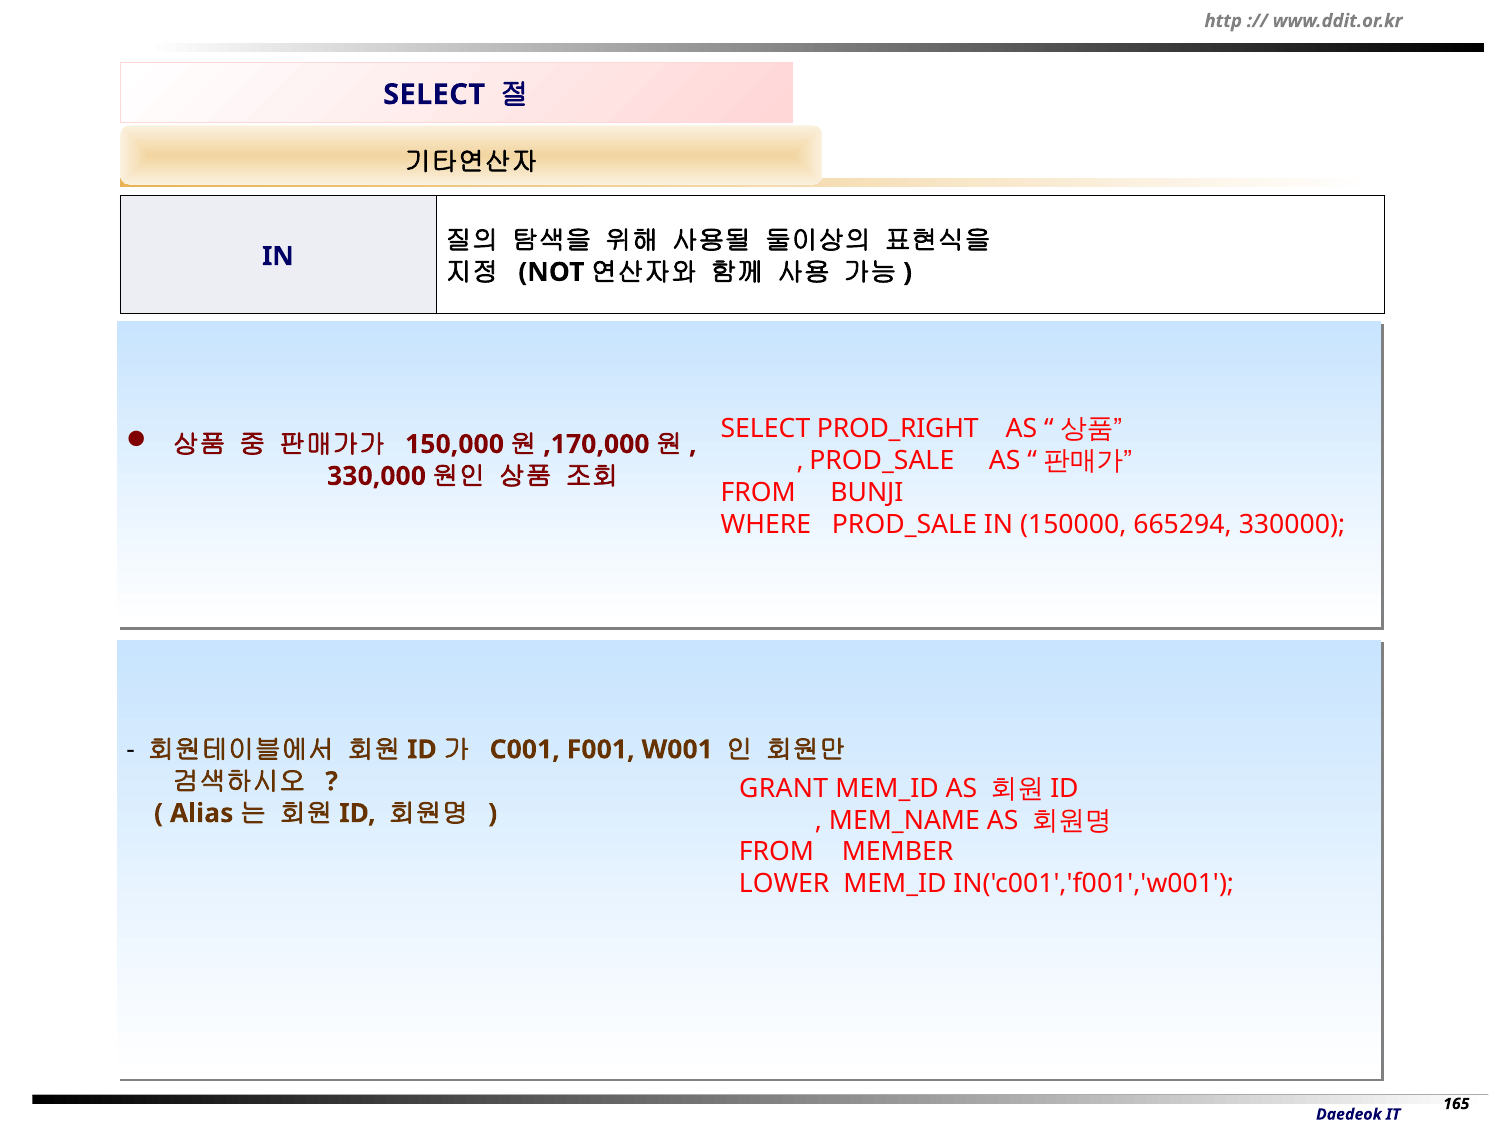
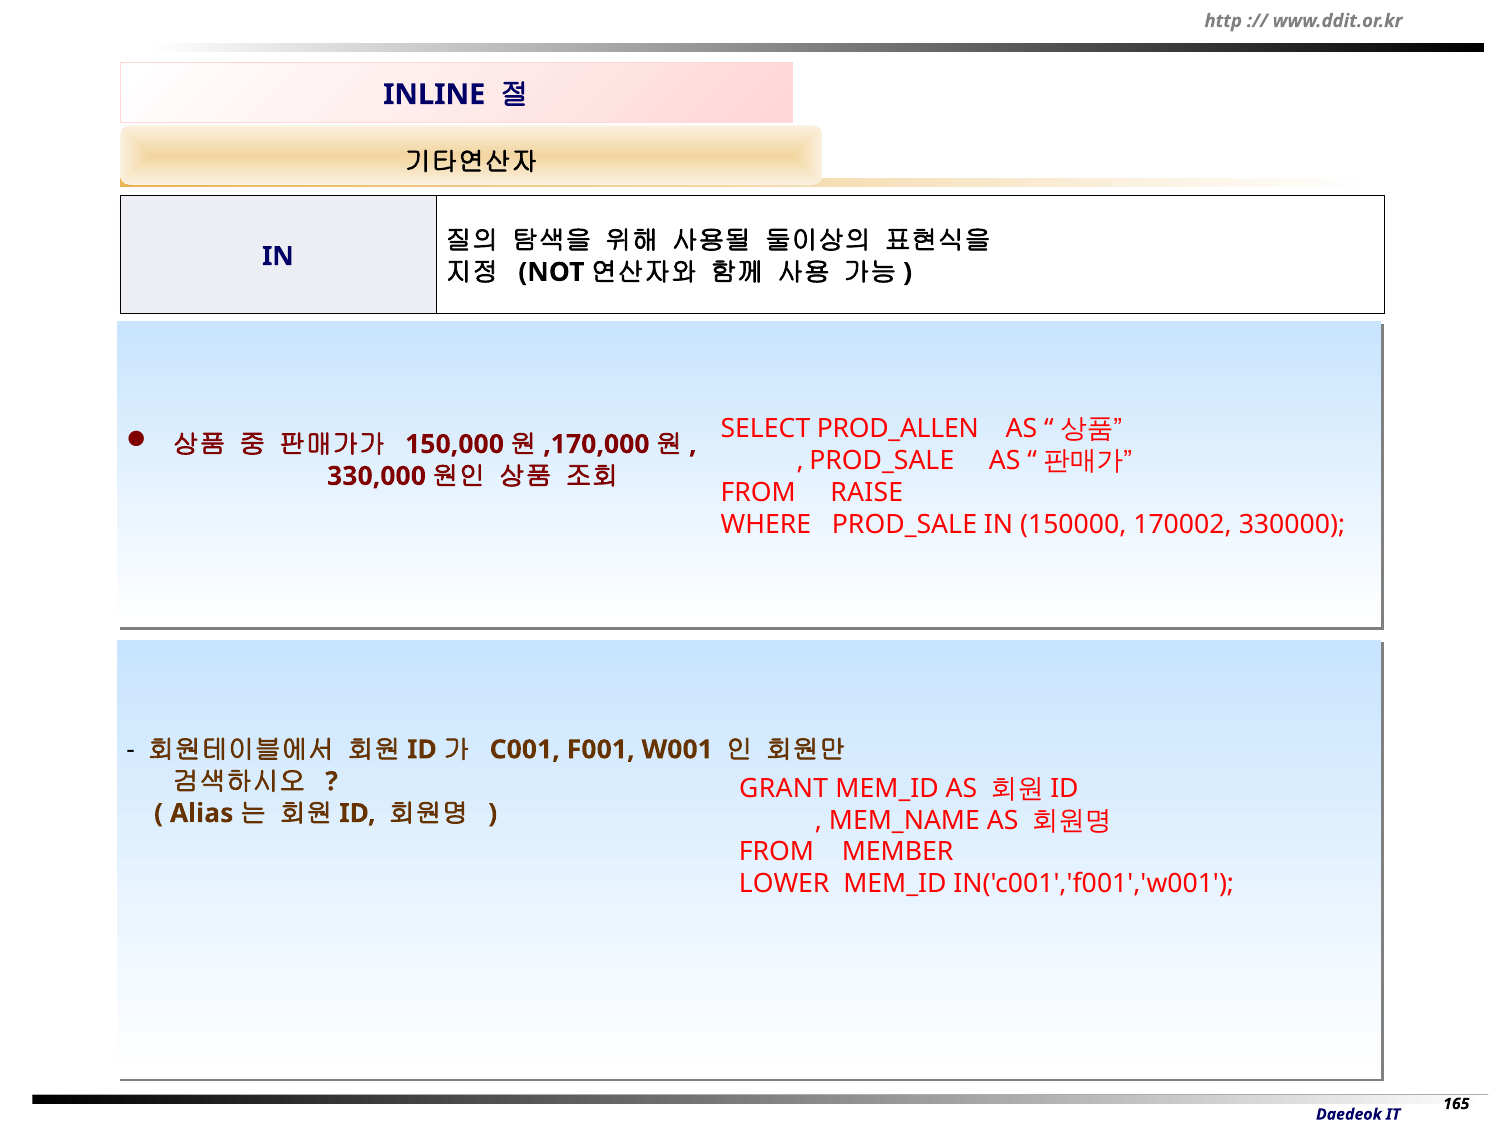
SELECT: SELECT -> INLINE (434, 95)
PROD_RIGHT: PROD_RIGHT -> PROD_ALLEN (898, 429)
BUNJI: BUNJI -> RAISE (867, 493)
665294: 665294 -> 170002 (1183, 525)
